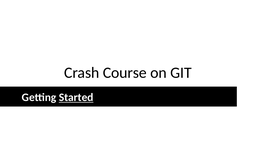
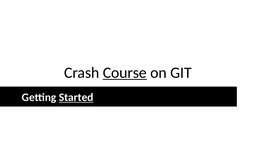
Course underline: none -> present (125, 73)
